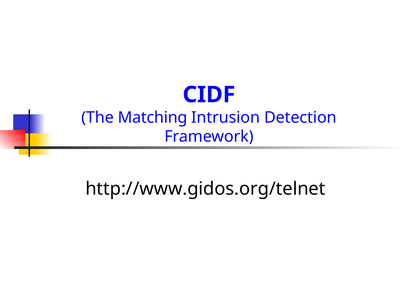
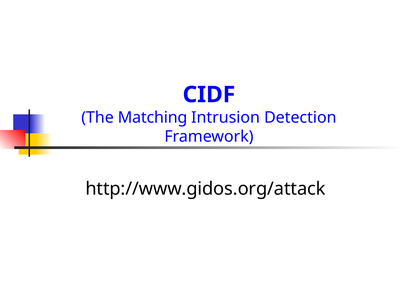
http://www.gidos.org/telnet: http://www.gidos.org/telnet -> http://www.gidos.org/attack (205, 189)
